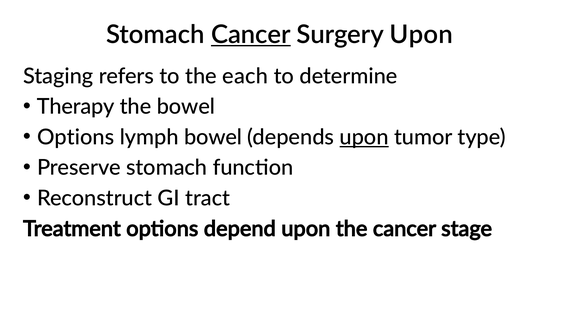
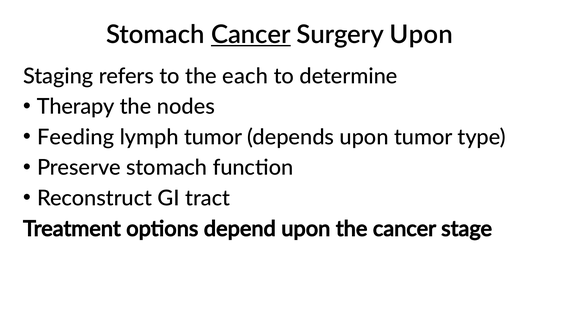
the bowel: bowel -> nodes (186, 107)
Options: Options -> Feeding (76, 137)
lymph bowel: bowel -> tumor (213, 137)
upon underline: present -> none (364, 137)
